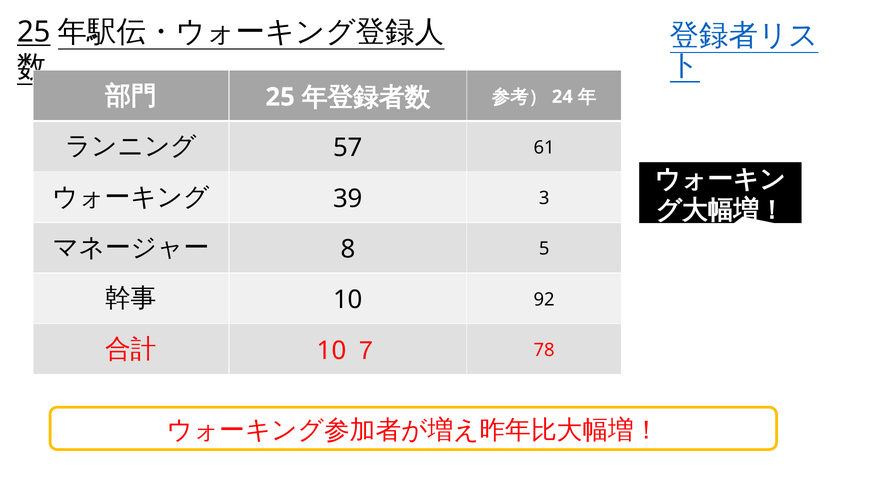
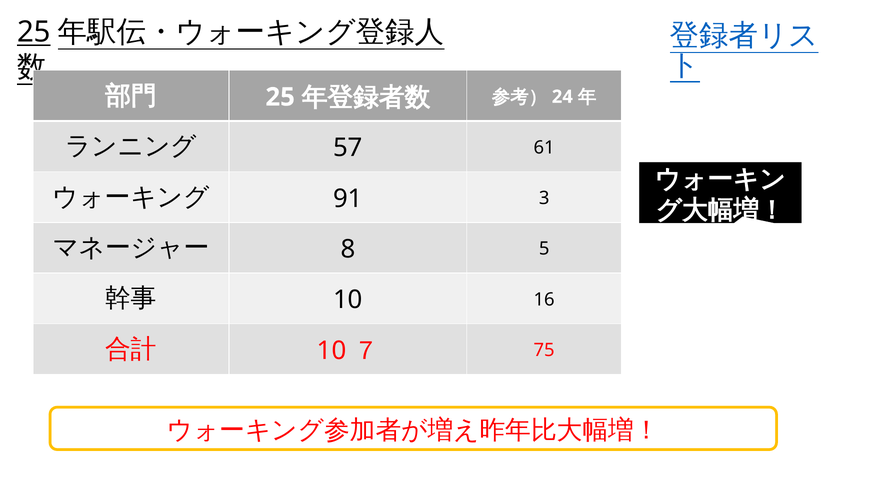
39: 39 -> 91 (348, 198)
92: 92 -> 16 (544, 299)
78: 78 -> 75 (544, 350)
